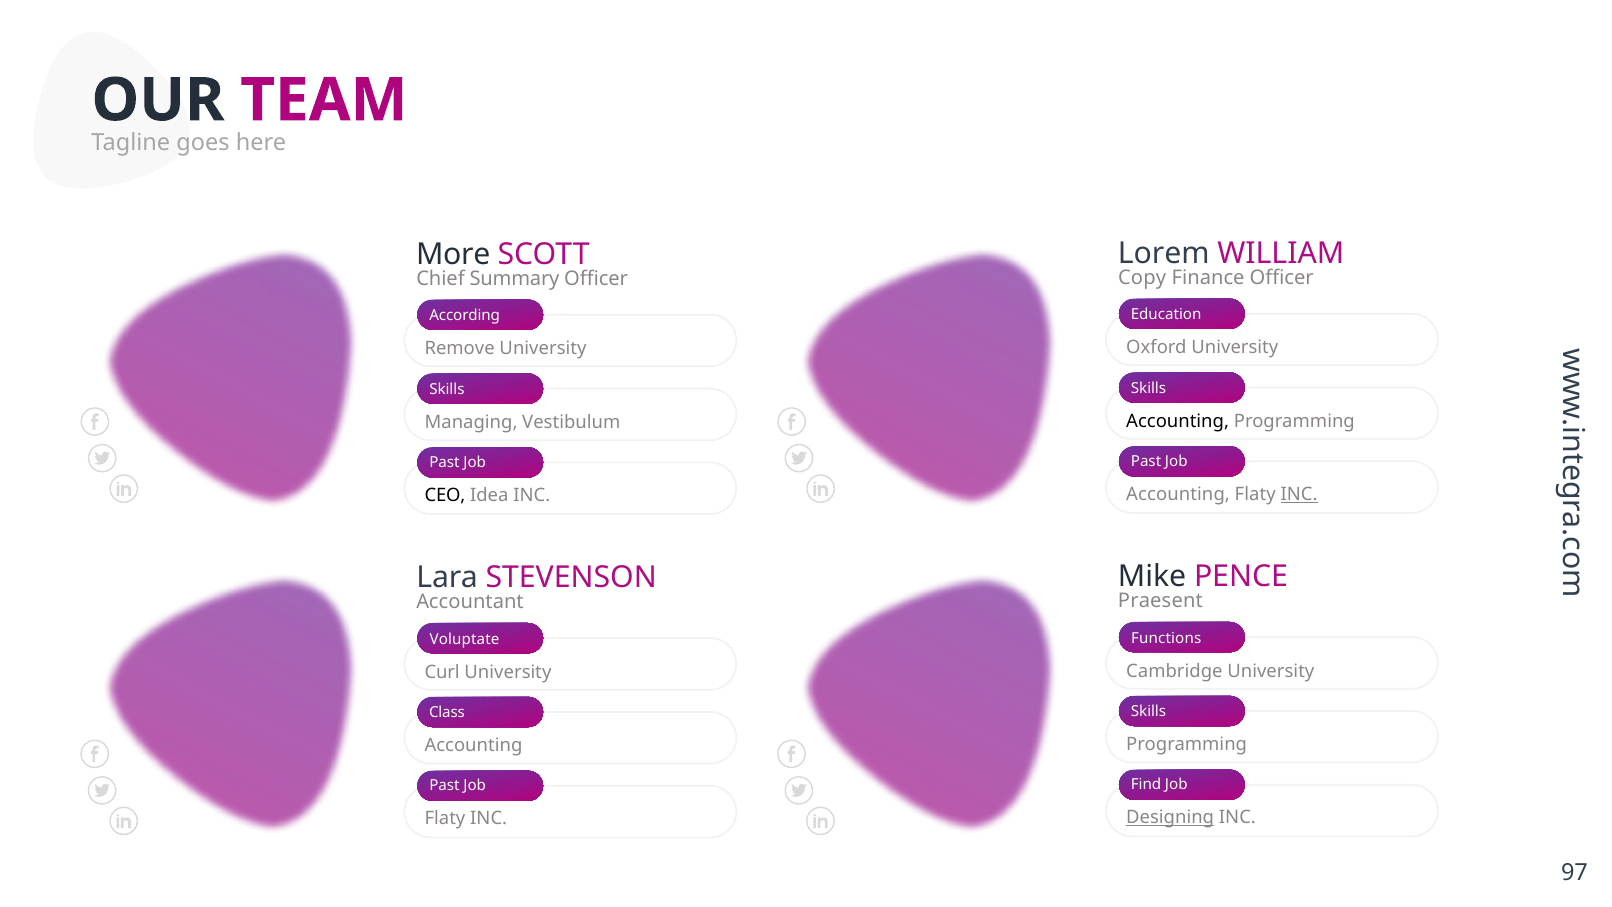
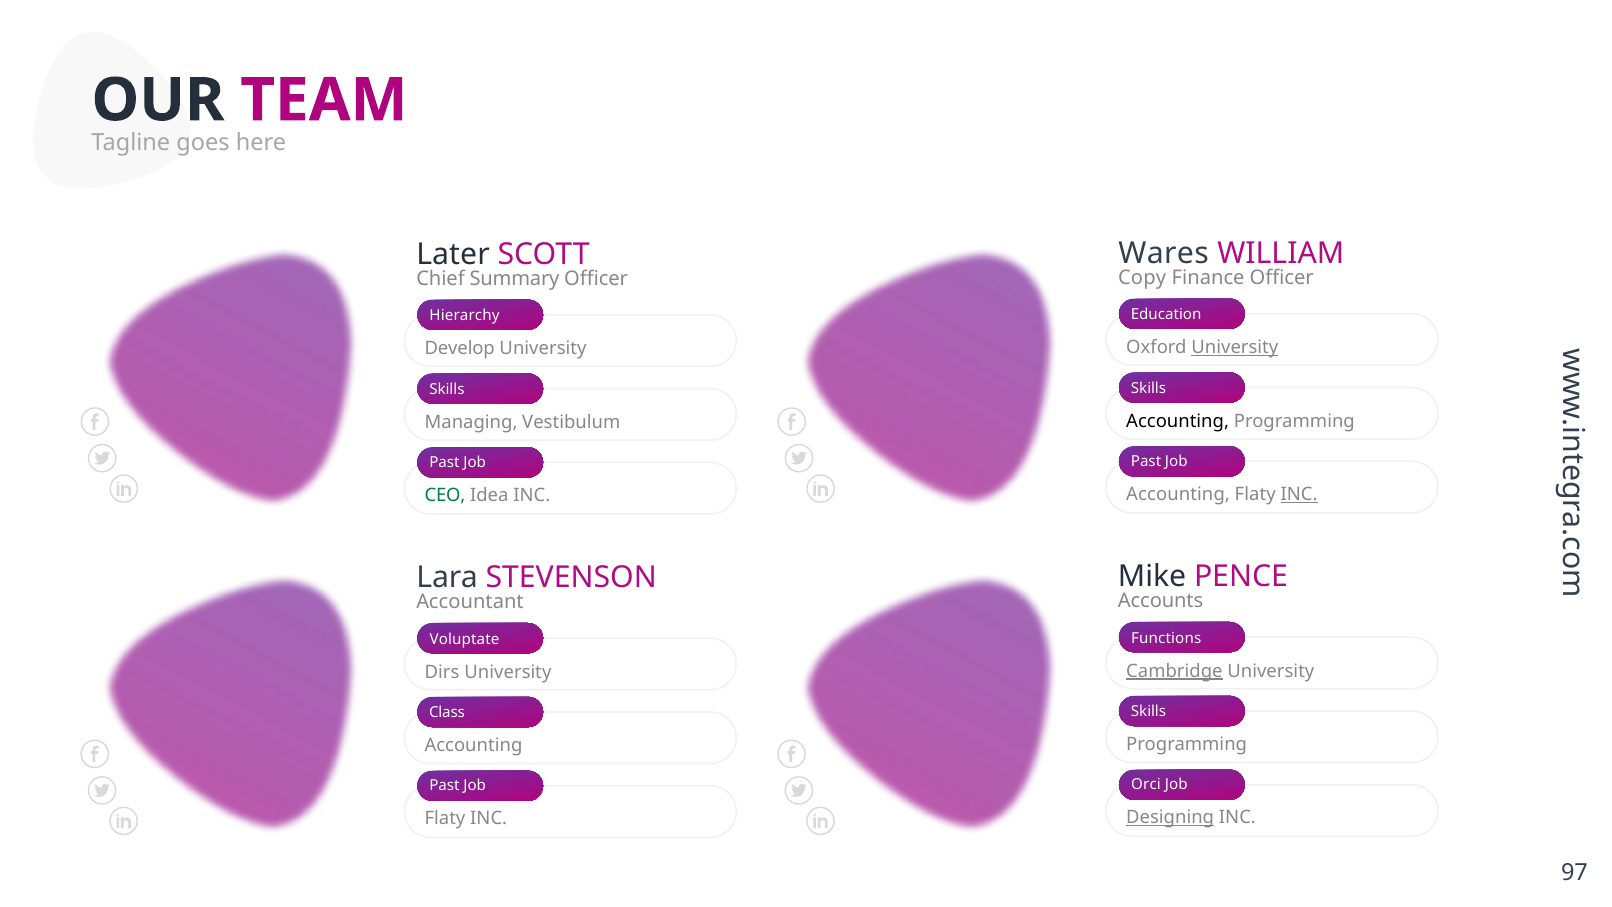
Lorem: Lorem -> Wares (1164, 253)
More: More -> Later (453, 254)
According: According -> Hierarchy (465, 316)
University underline: none -> present (1235, 348)
Remove: Remove -> Develop (460, 349)
CEO colour: black -> green (445, 495)
Praesent: Praesent -> Accounts (1161, 601)
Cambridge underline: none -> present (1174, 671)
Curl: Curl -> Dirs (442, 672)
Find: Find -> Orci (1146, 785)
